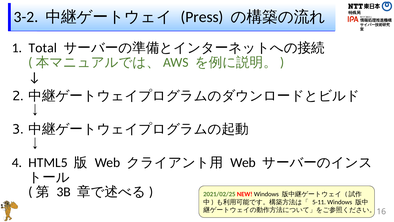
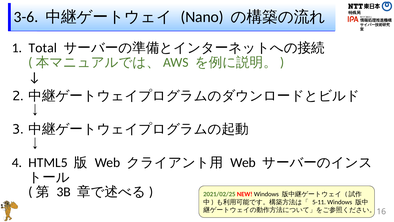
3-2: 3-2 -> 3-6 (26, 17)
Press: Press -> Nano (202, 17)
